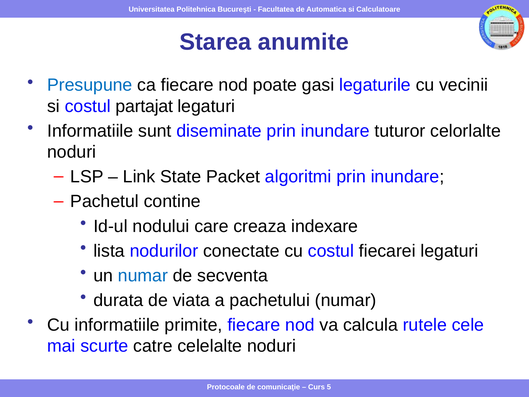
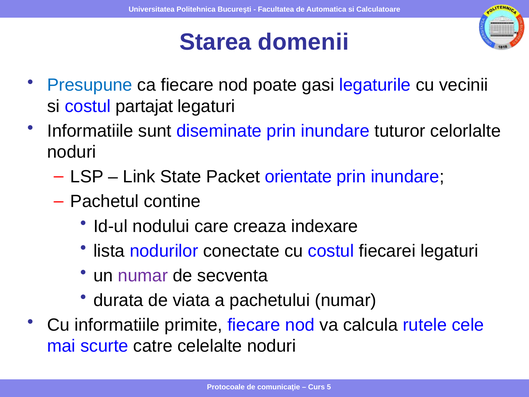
anumite: anumite -> domenii (303, 42)
algoritmi: algoritmi -> orientate (298, 177)
numar colour: blue -> purple (143, 275)
